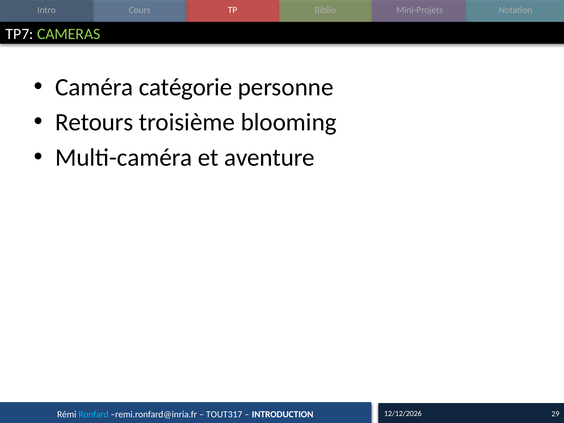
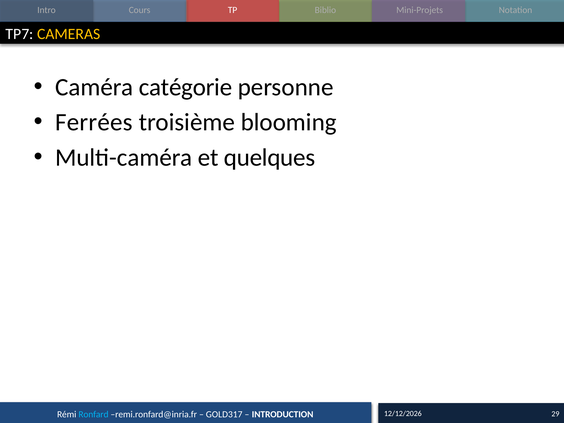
CAMERAS colour: light green -> yellow (69, 34)
Retours: Retours -> Ferrées (94, 122)
aventure: aventure -> quelques (270, 157)
TOUT317: TOUT317 -> GOLD317 (224, 414)
